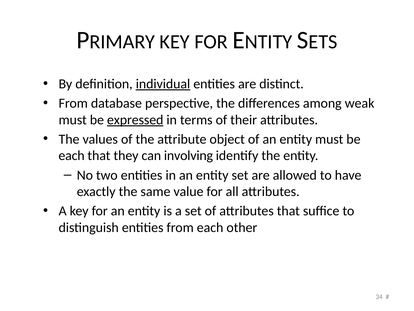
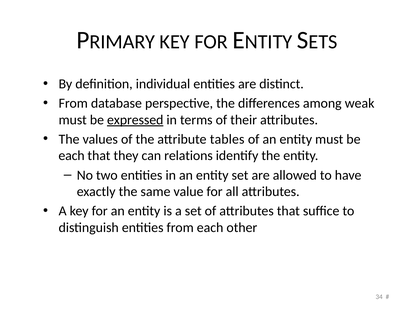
individual underline: present -> none (163, 84)
object: object -> tables (227, 139)
involving: involving -> relations (188, 156)
